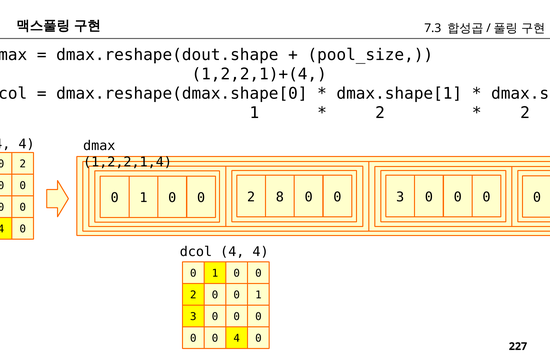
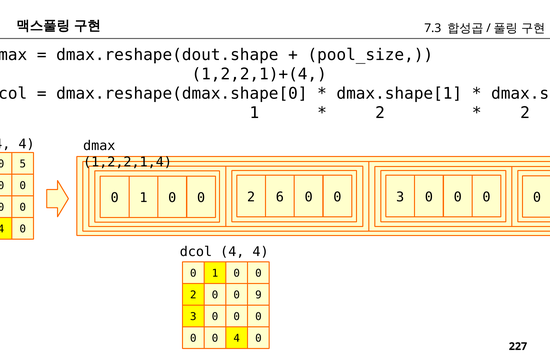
2: 2 -> 5 (23, 164)
8: 8 -> 6 (280, 197)
0 0 1: 1 -> 9 (258, 295)
